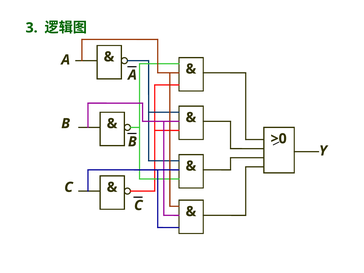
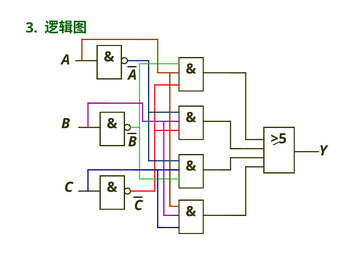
>0: >0 -> >5 (279, 139)
